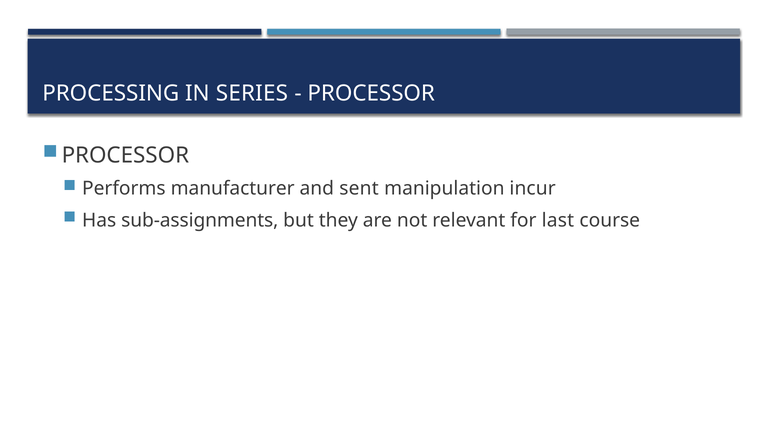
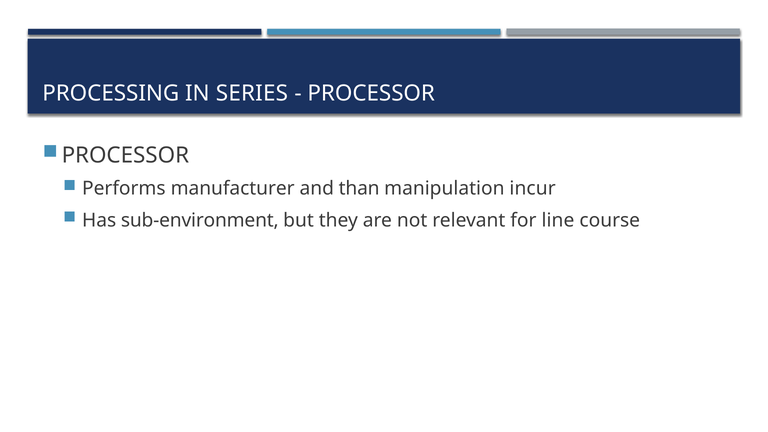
sent: sent -> than (359, 189)
sub-assignments: sub-assignments -> sub-environment (200, 220)
last: last -> line (558, 220)
